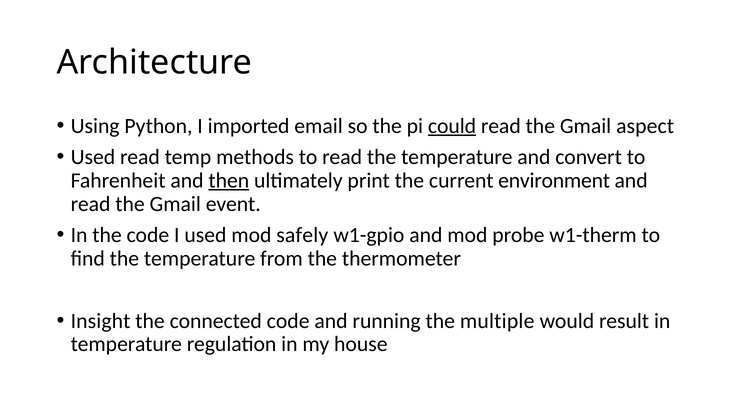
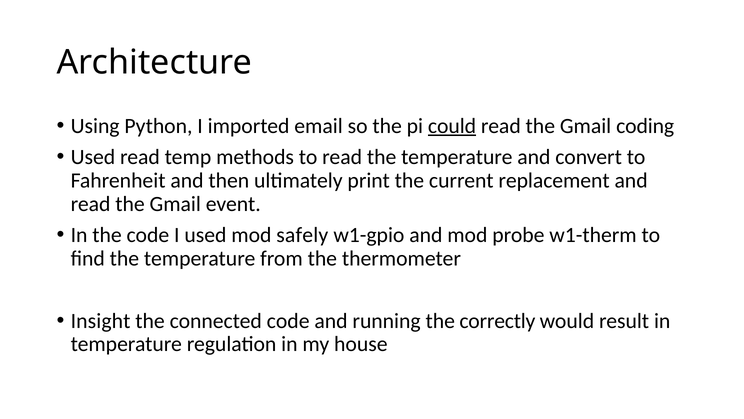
aspect: aspect -> coding (645, 126)
then underline: present -> none (229, 180)
environment: environment -> replacement (554, 180)
multiple: multiple -> correctly (497, 321)
